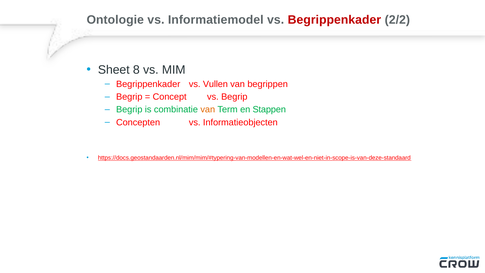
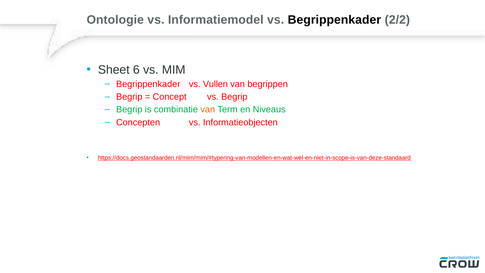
Begrippenkader colour: red -> black (334, 20)
8: 8 -> 6 (136, 70)
Stappen: Stappen -> Niveaus (269, 110)
